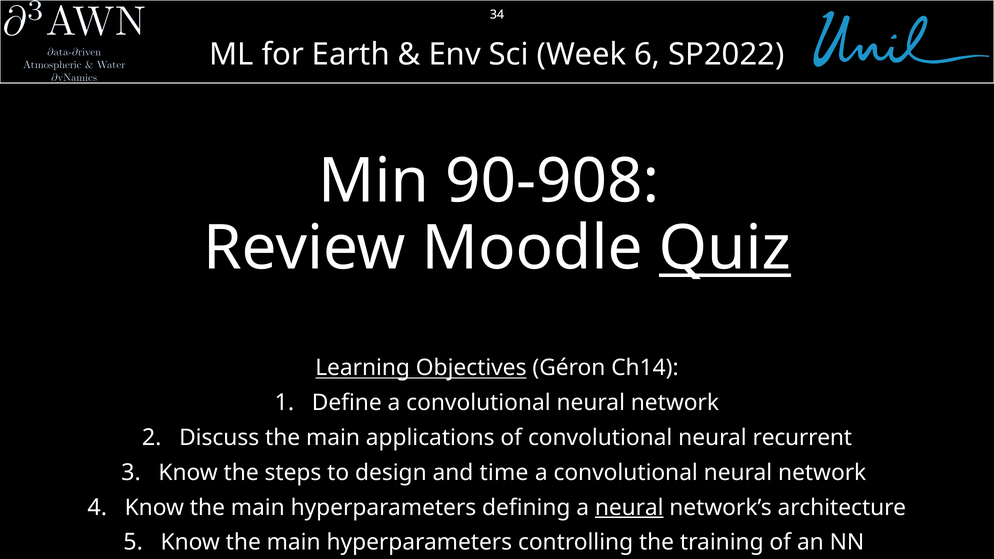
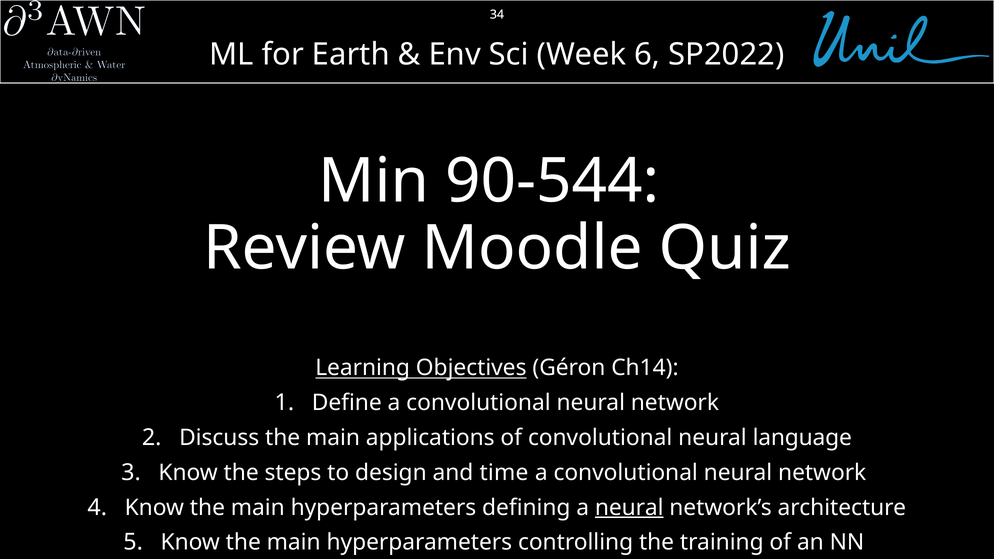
90-908: 90-908 -> 90-544 (552, 181)
Quiz underline: present -> none (725, 248)
recurrent: recurrent -> language (802, 438)
